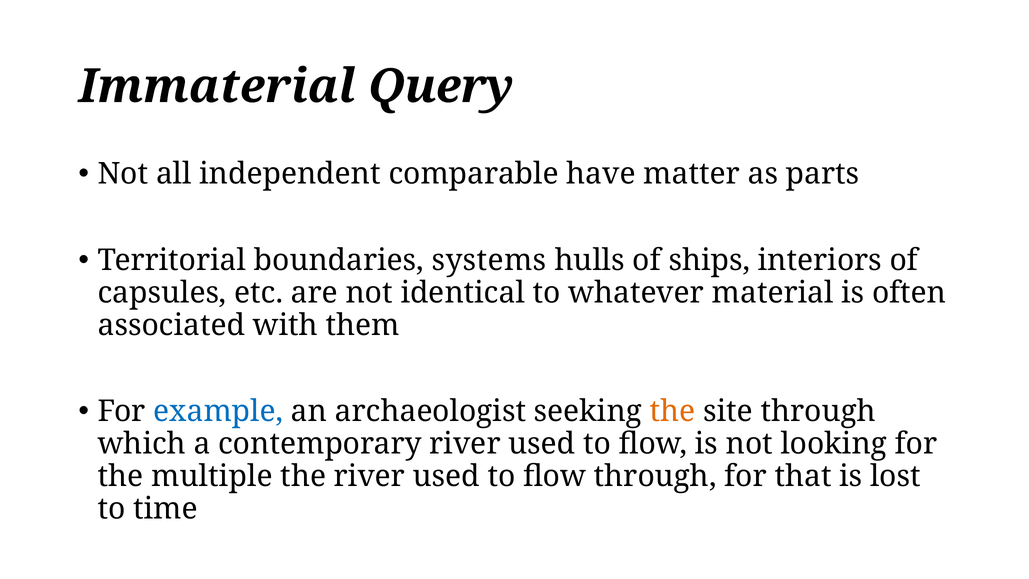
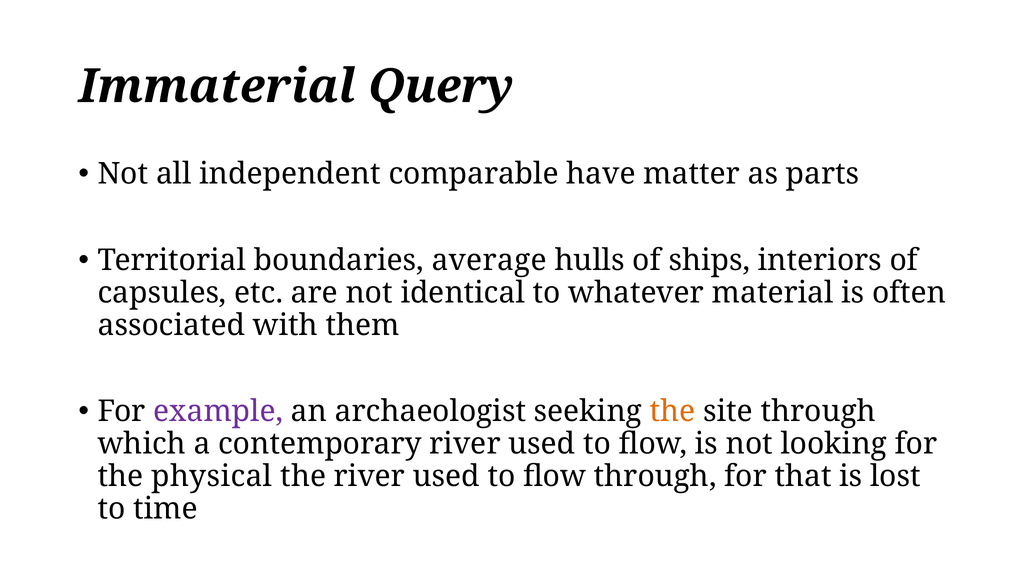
systems: systems -> average (489, 260)
example colour: blue -> purple (218, 411)
multiple: multiple -> physical (212, 476)
